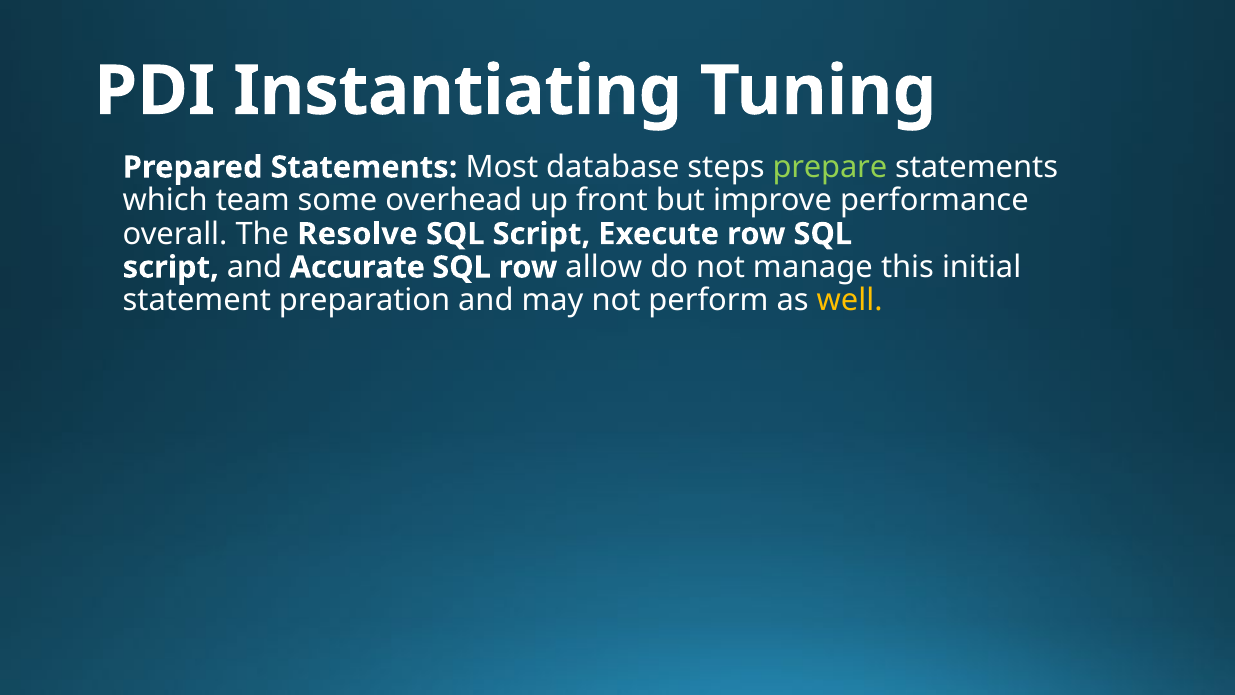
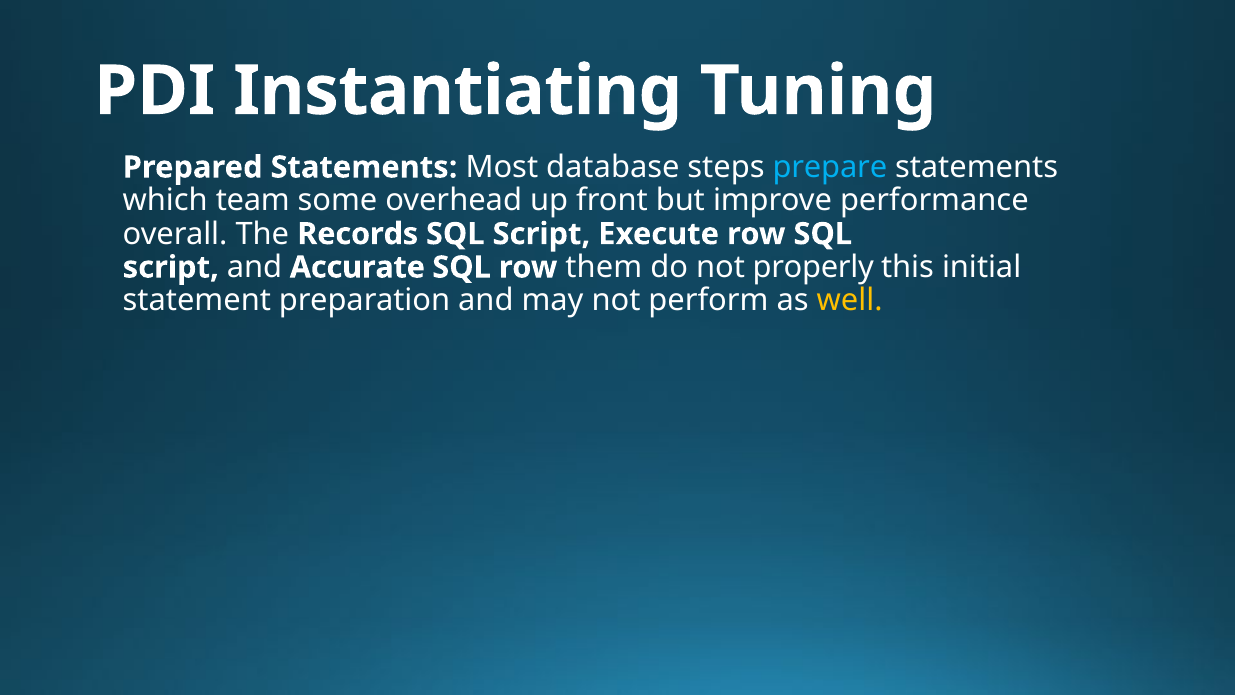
prepare colour: light green -> light blue (830, 167)
Resolve: Resolve -> Records (358, 234)
allow: allow -> them (604, 267)
manage: manage -> properly (813, 267)
